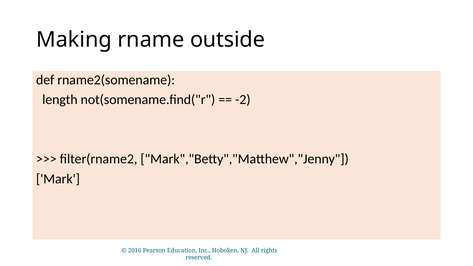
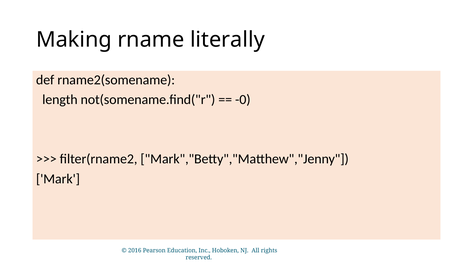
outside: outside -> literally (227, 40)
-2: -2 -> -0 (243, 100)
